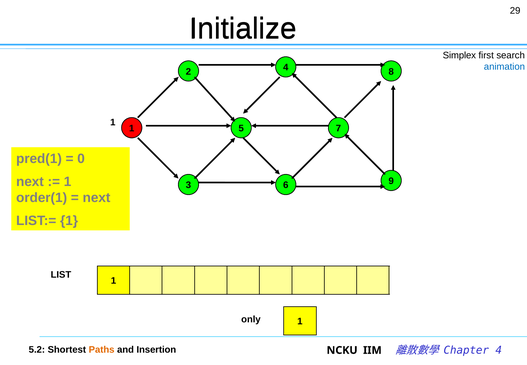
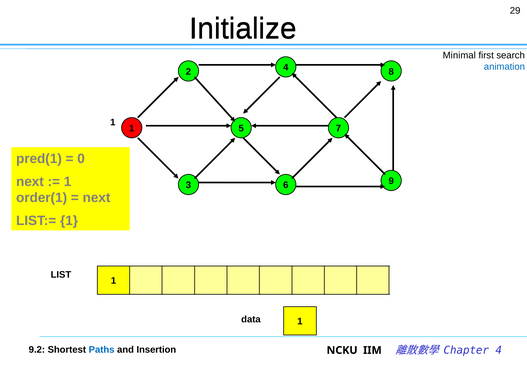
Simplex: Simplex -> Minimal (459, 55)
only: only -> data (251, 319)
5.2: 5.2 -> 9.2 (37, 350)
Paths colour: orange -> blue (102, 350)
